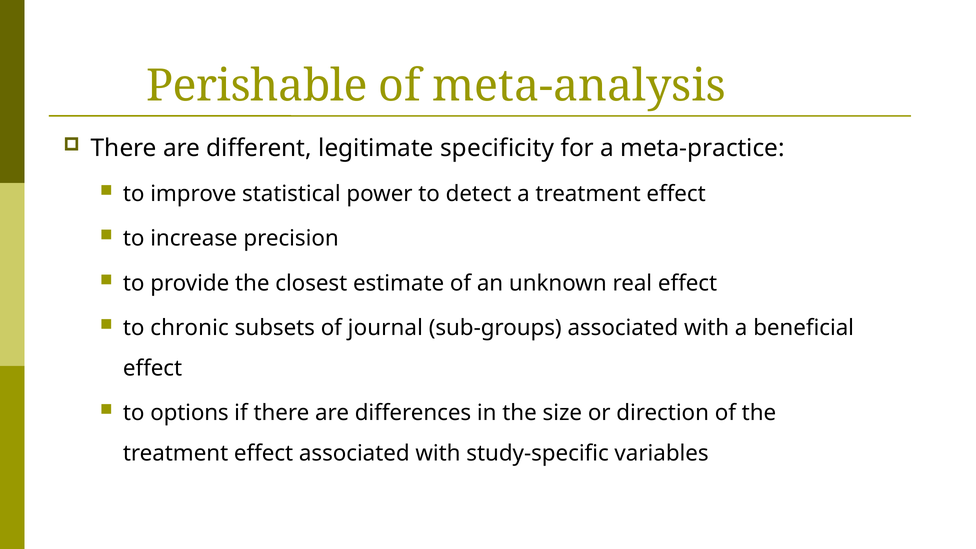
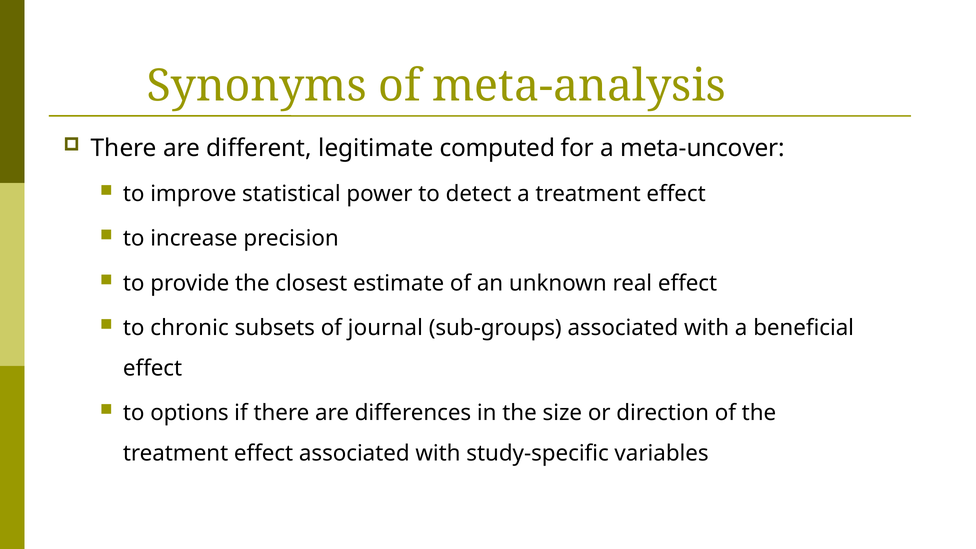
Perishable: Perishable -> Synonyms (257, 86)
specificity: specificity -> computed (497, 148)
meta-practice: meta-practice -> meta-uncover (703, 148)
